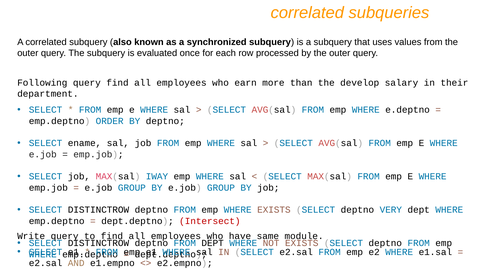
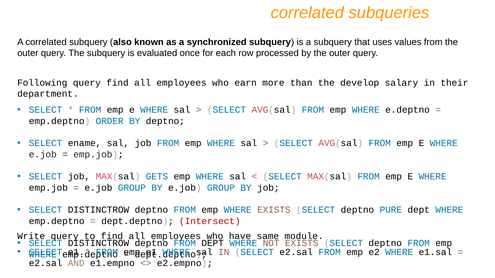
IWAY: IWAY -> GETS (157, 177)
VERY: VERY -> PURE (391, 210)
